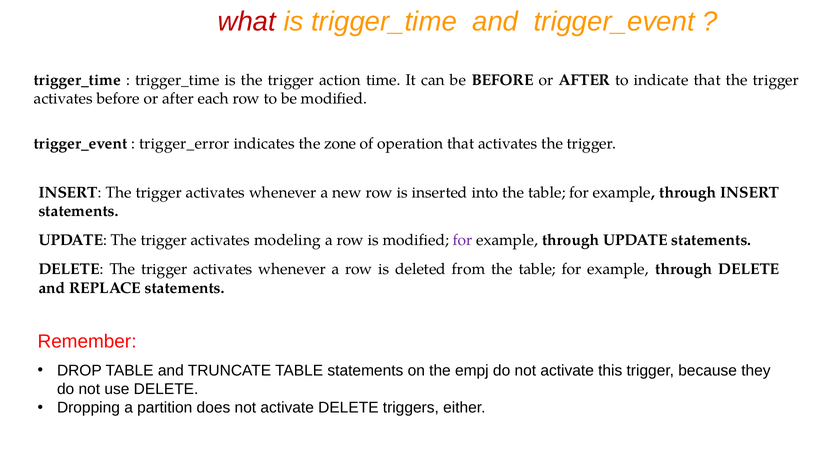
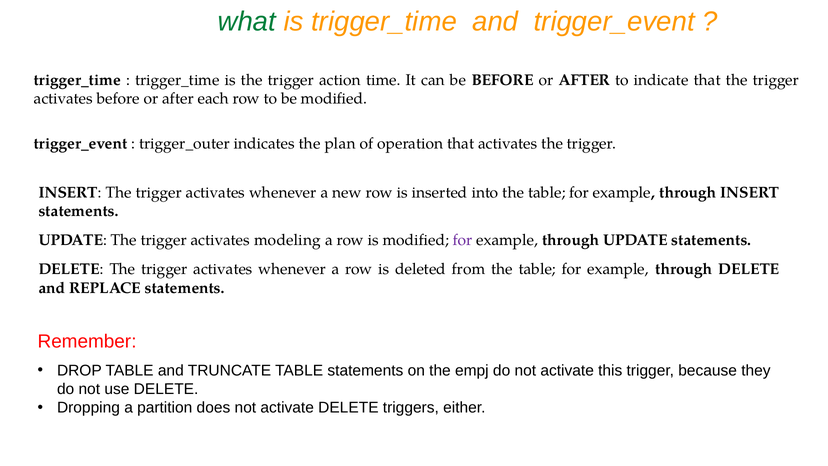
what colour: red -> green (247, 22)
trigger_error: trigger_error -> trigger_outer (184, 144)
zone: zone -> plan (340, 144)
